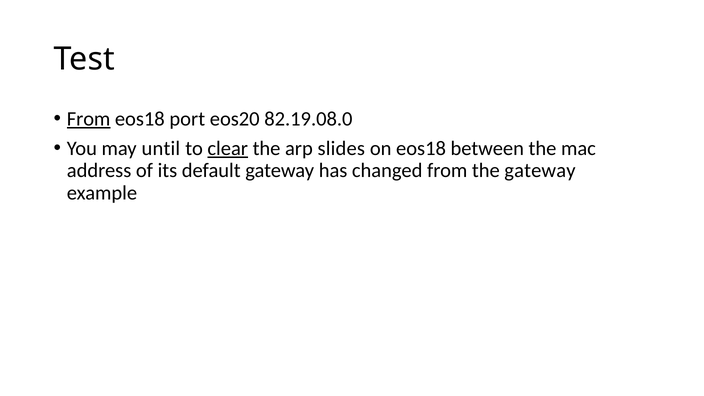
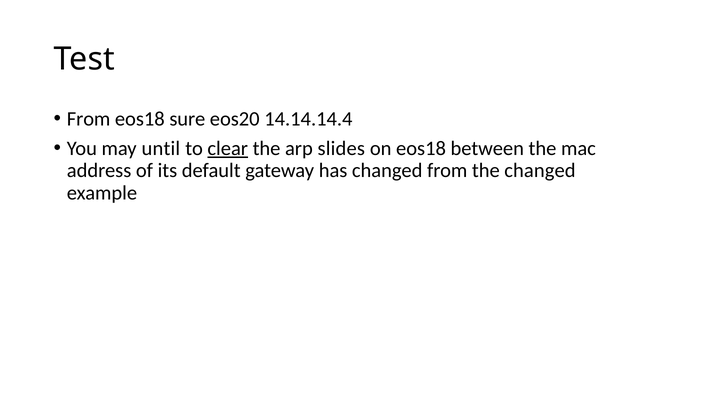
From underline: present -> none (89, 119)
port: port -> sure (187, 119)
82.19.08.0: 82.19.08.0 -> 14.14.14.4 (308, 119)
the gateway: gateway -> changed (540, 171)
